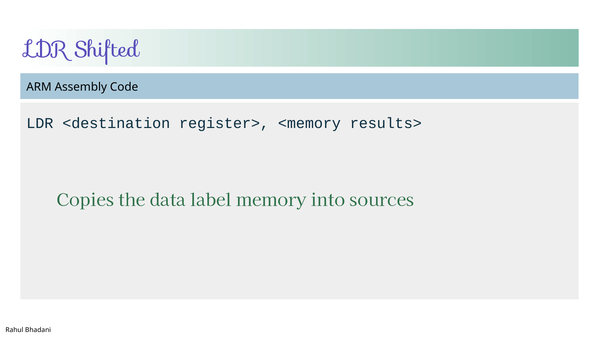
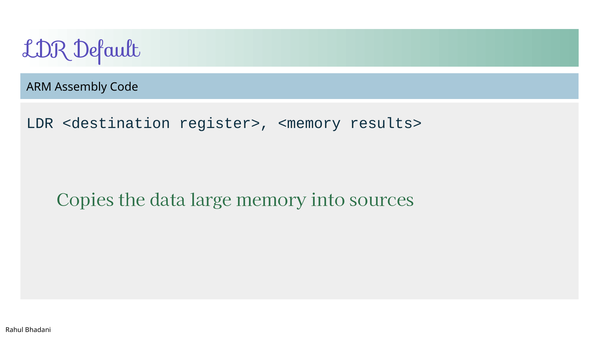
Shifted: Shifted -> Default (107, 50)
label: label -> large (211, 201)
